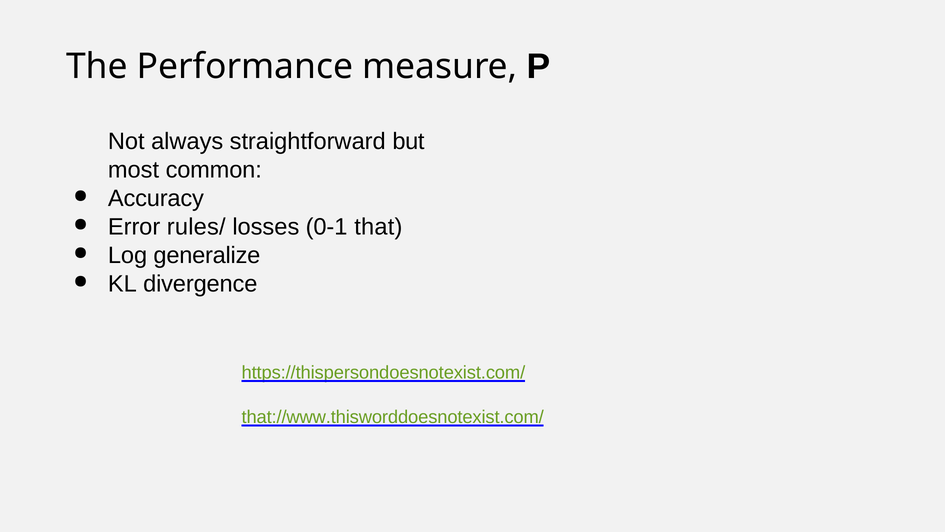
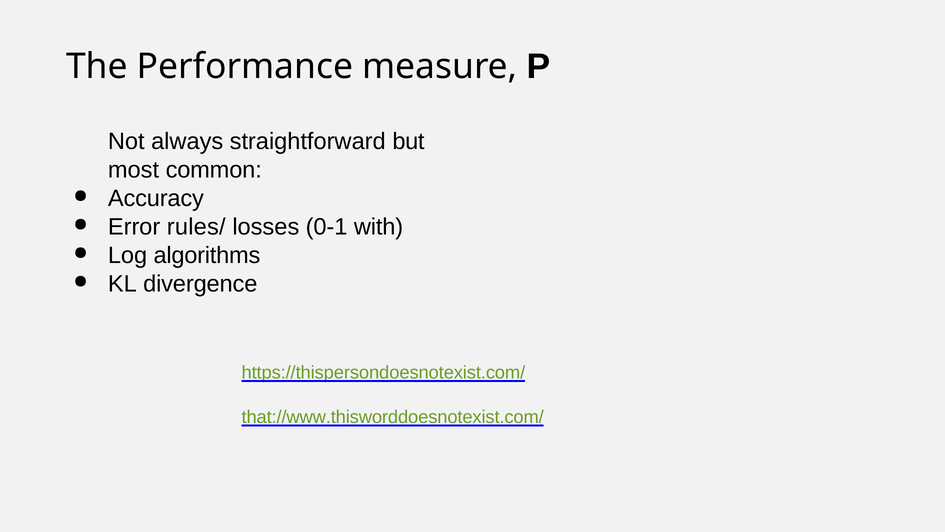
that: that -> with (379, 227)
generalize: generalize -> algorithms (207, 255)
